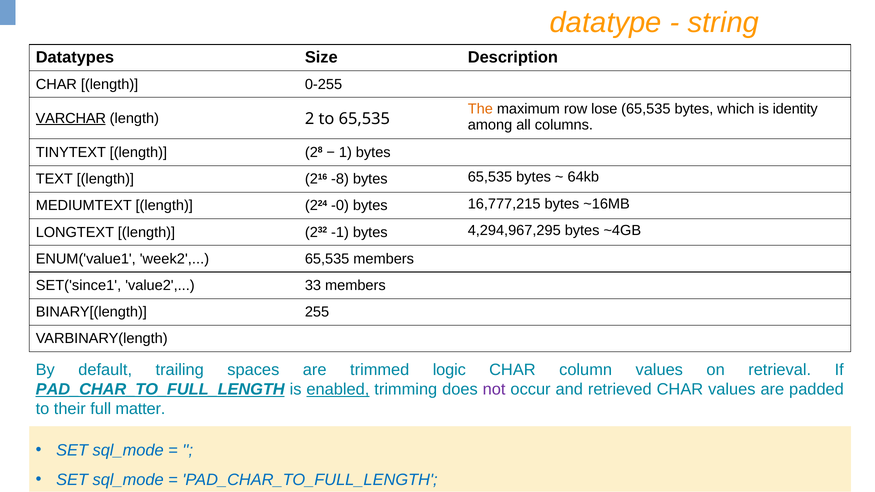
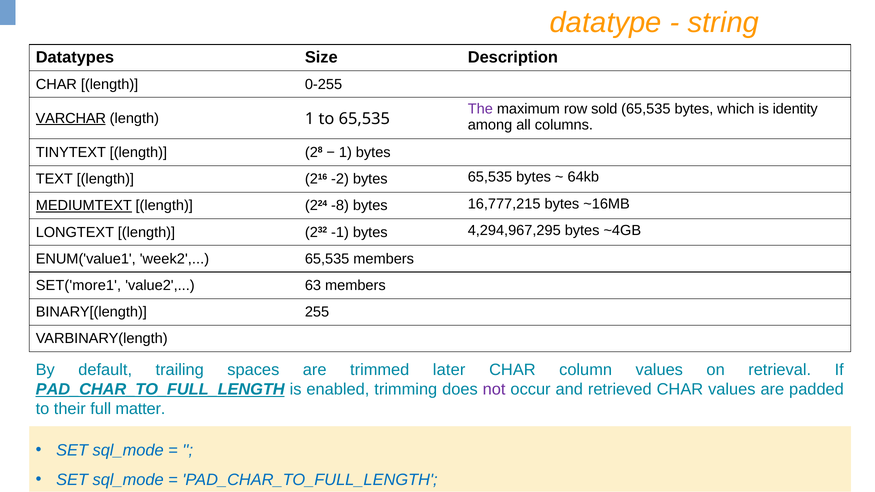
The colour: orange -> purple (480, 109)
lose: lose -> sold (604, 109)
length 2: 2 -> 1 (310, 119)
-8: -8 -> -2 (340, 179)
MEDIUMTEXT underline: none -> present (84, 206)
-0: -0 -> -8 (340, 206)
SET('since1: SET('since1 -> SET('more1 (78, 286)
33: 33 -> 63 (313, 286)
logic: logic -> later (449, 370)
enabled underline: present -> none (338, 389)
